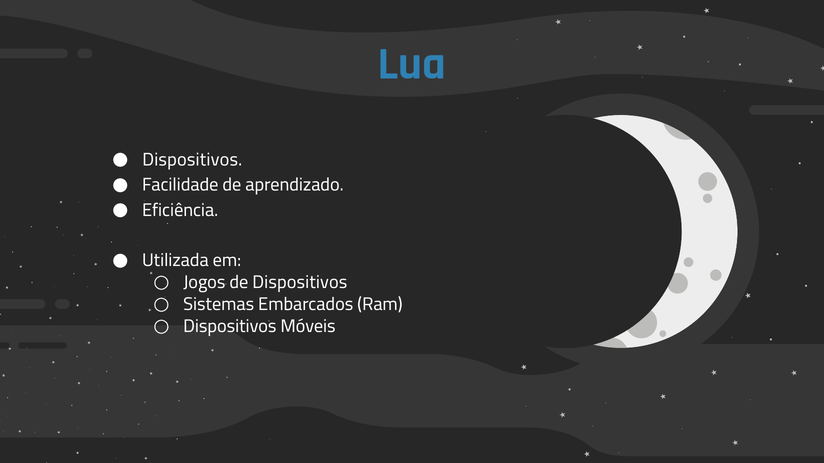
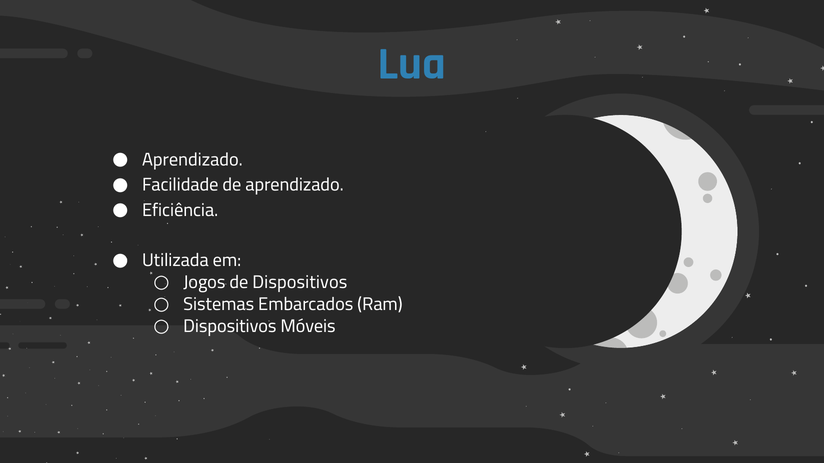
Dispositivos: Dispositivos -> Aprendizado (192, 160)
